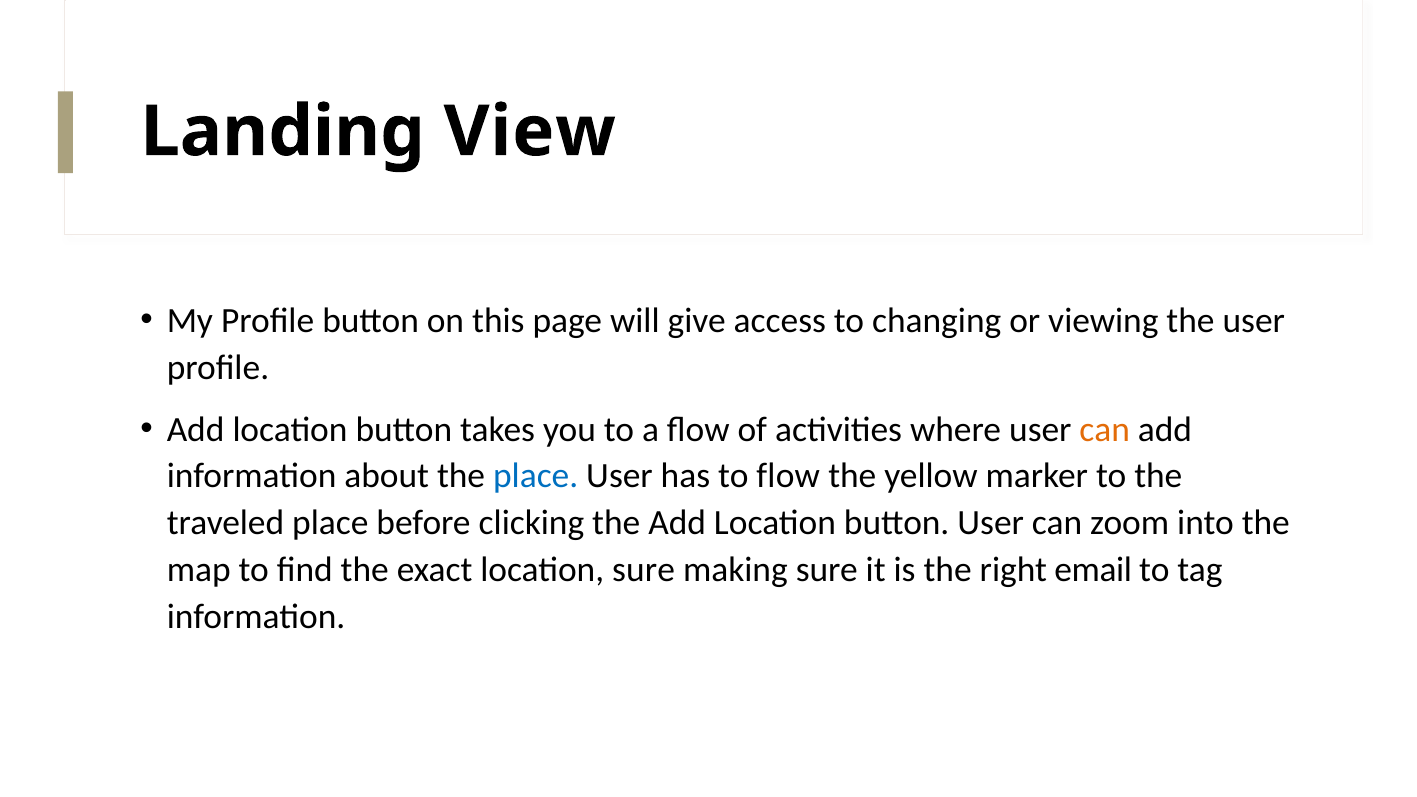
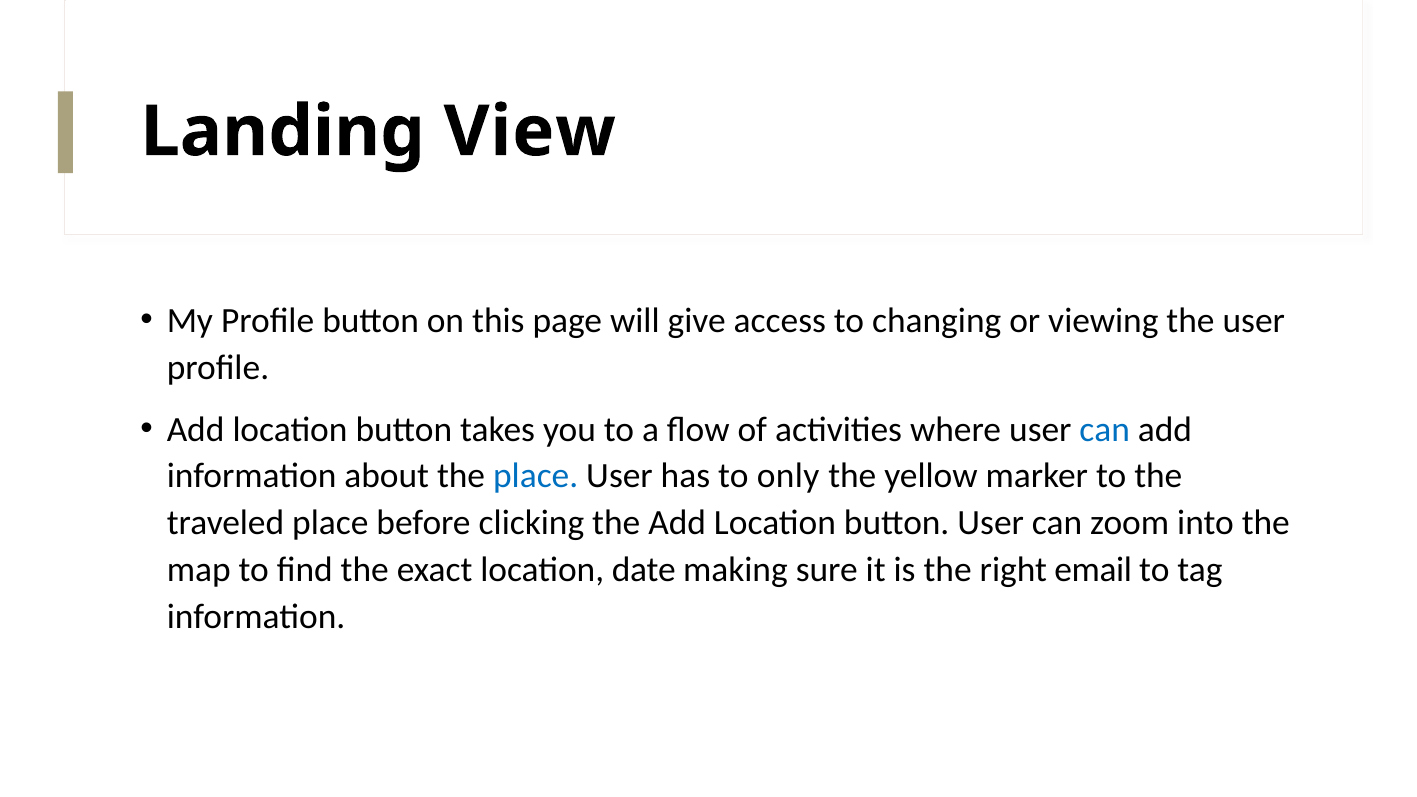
can colour: orange -> blue (1105, 430)
to flow: flow -> only (788, 476)
location sure: sure -> date (644, 570)
